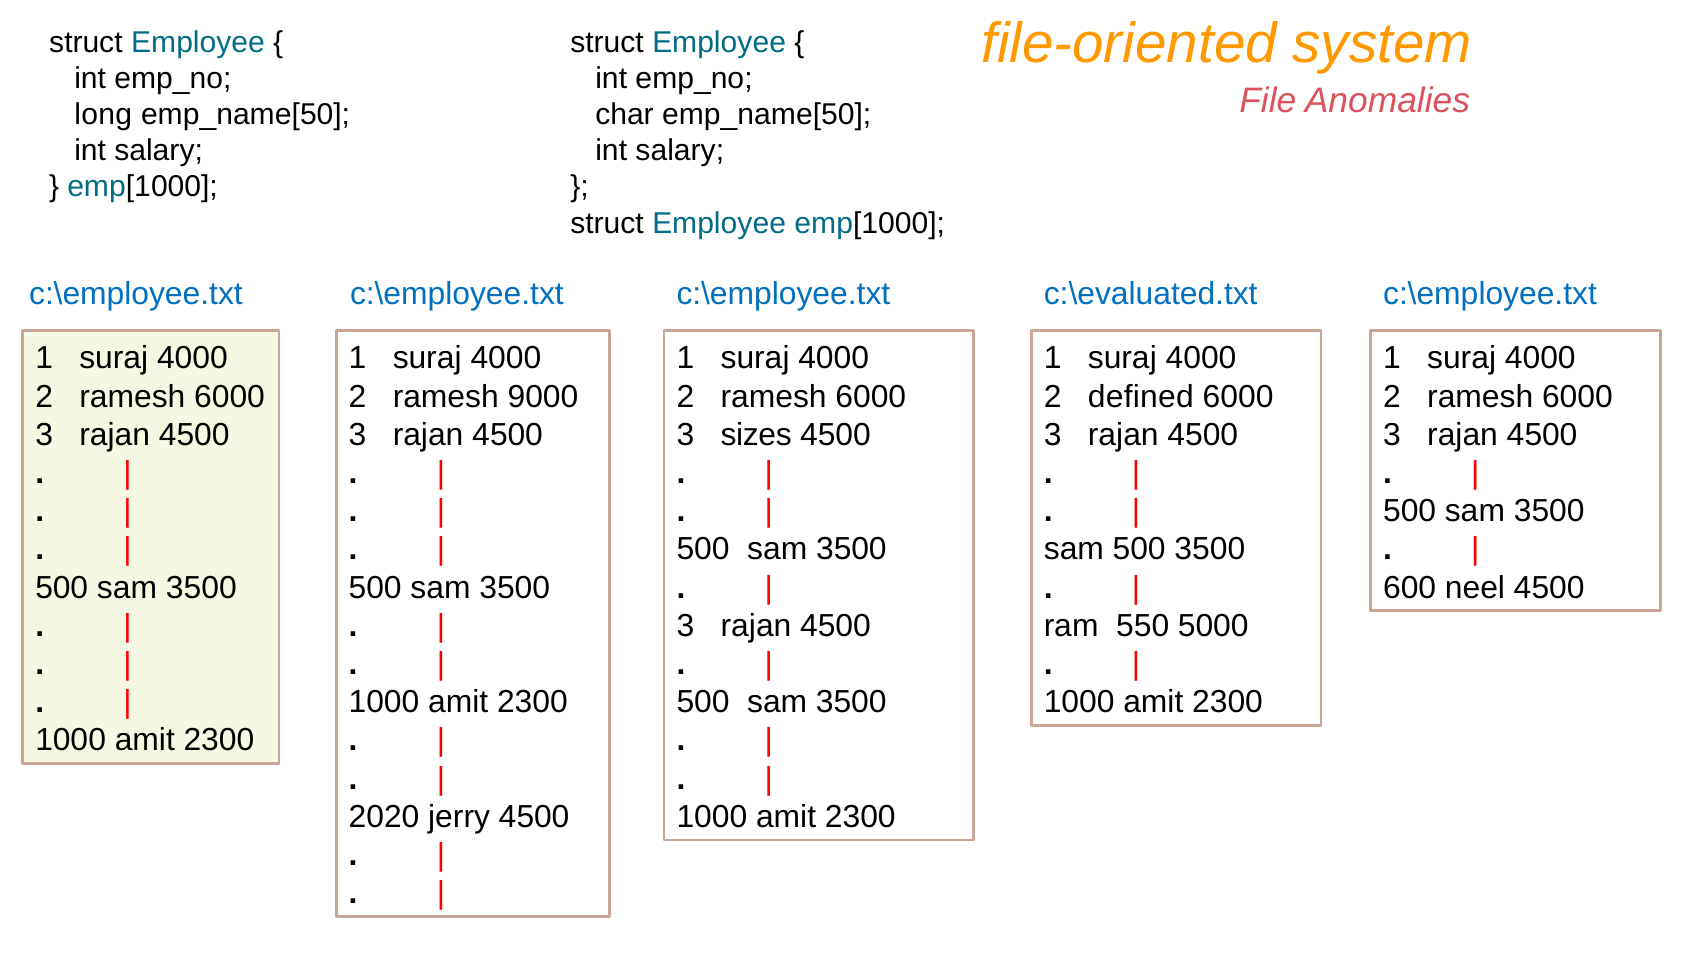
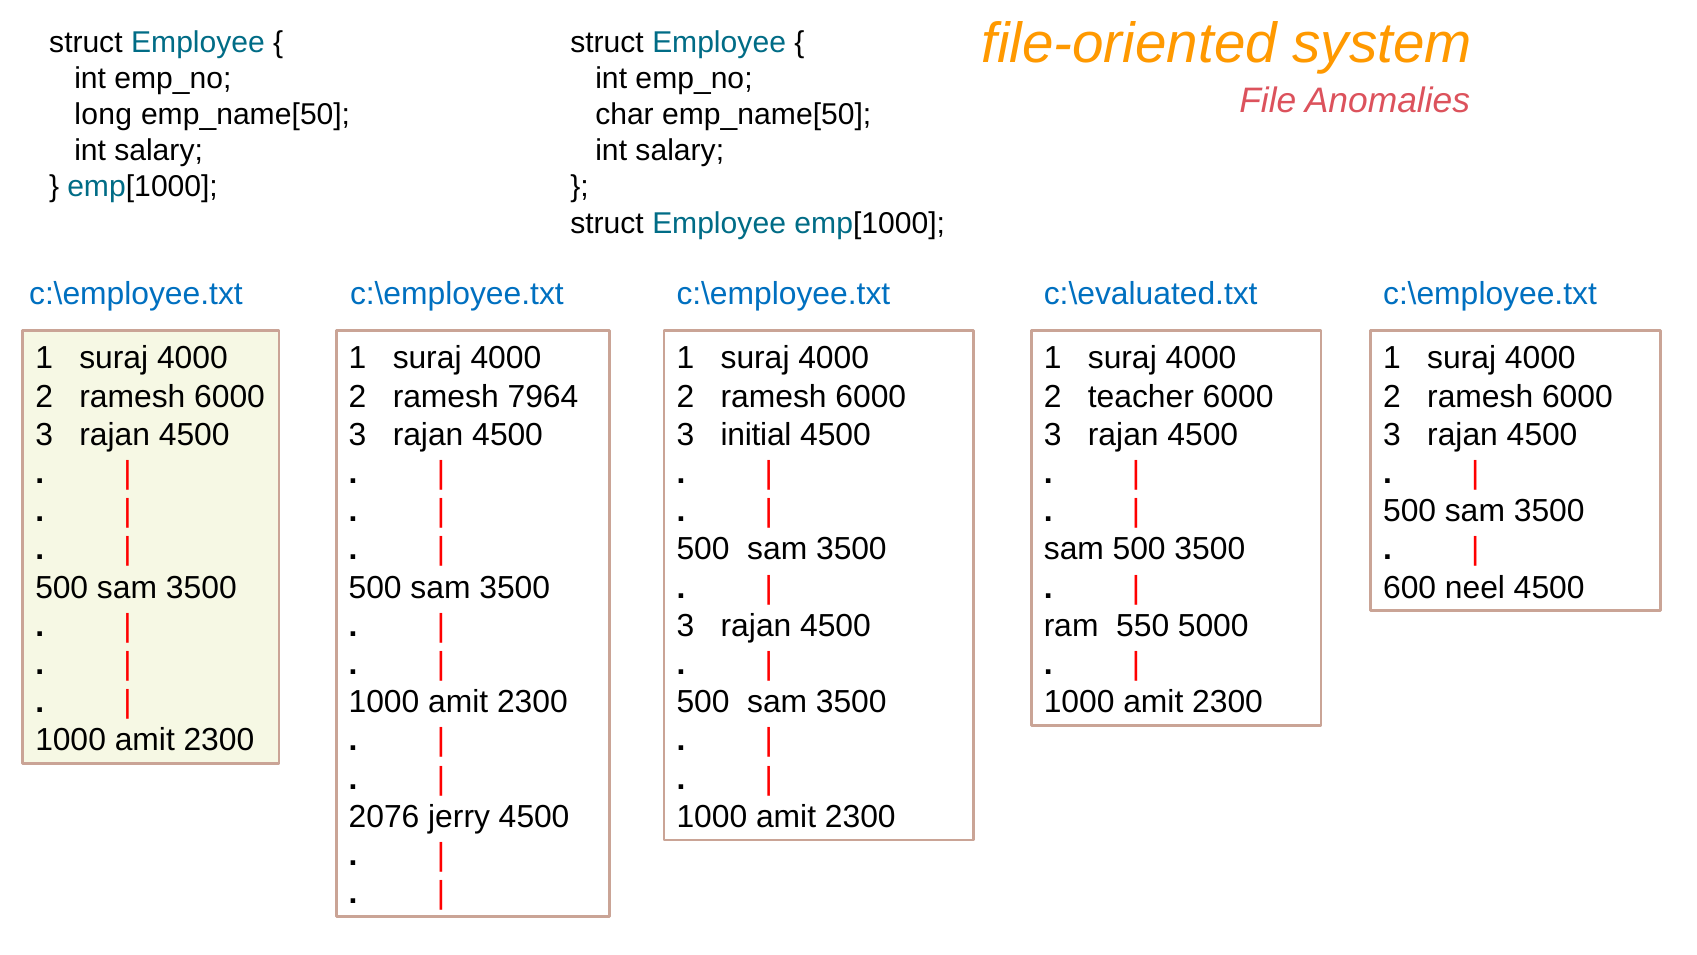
9000: 9000 -> 7964 (543, 396)
defined: defined -> teacher (1141, 396)
sizes: sizes -> initial (756, 435)
2020: 2020 -> 2076 (384, 816)
